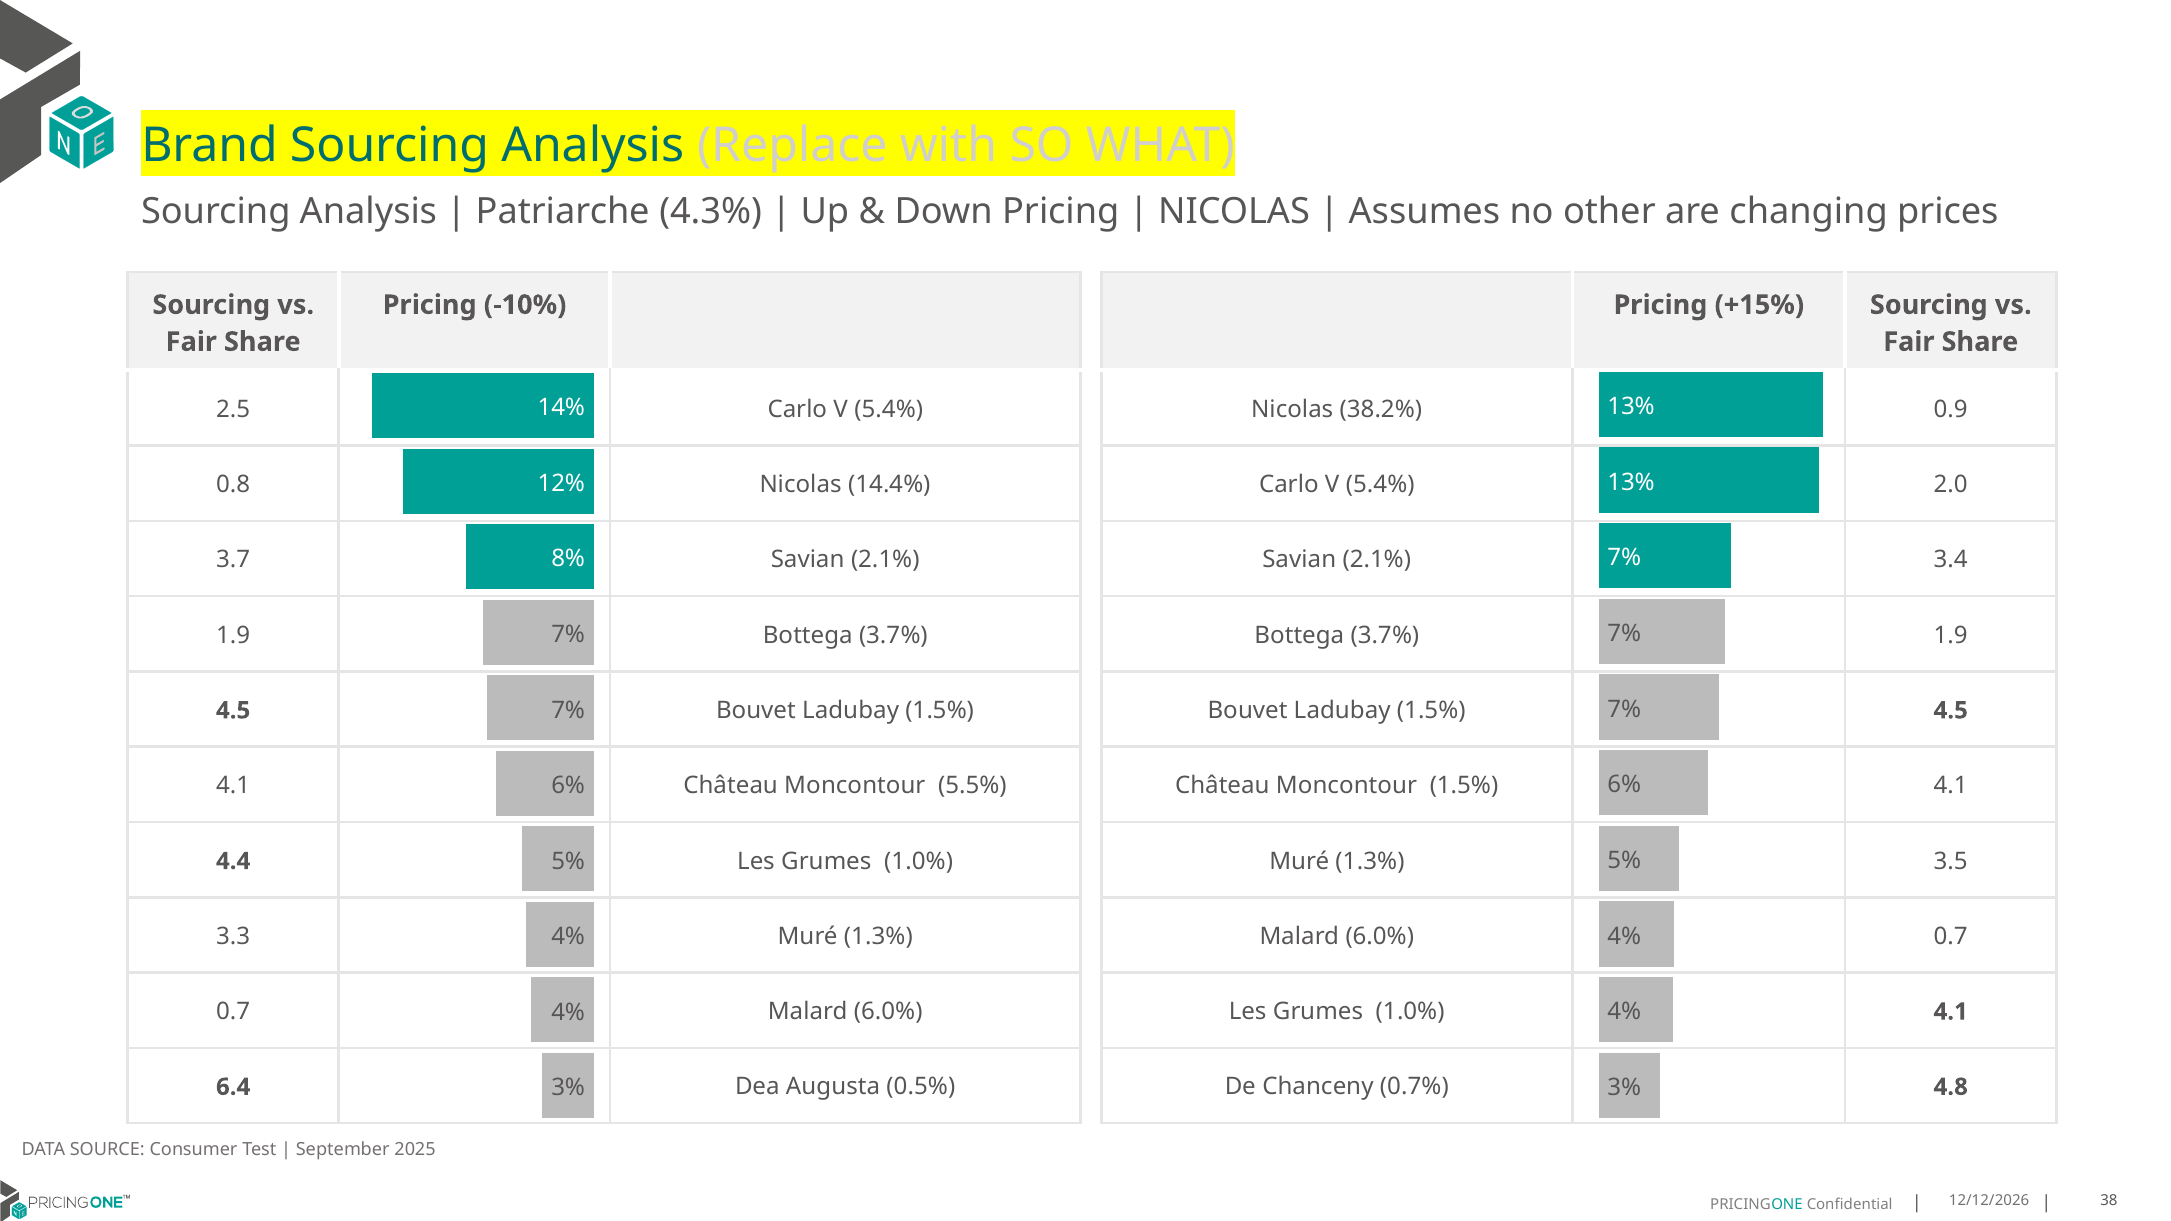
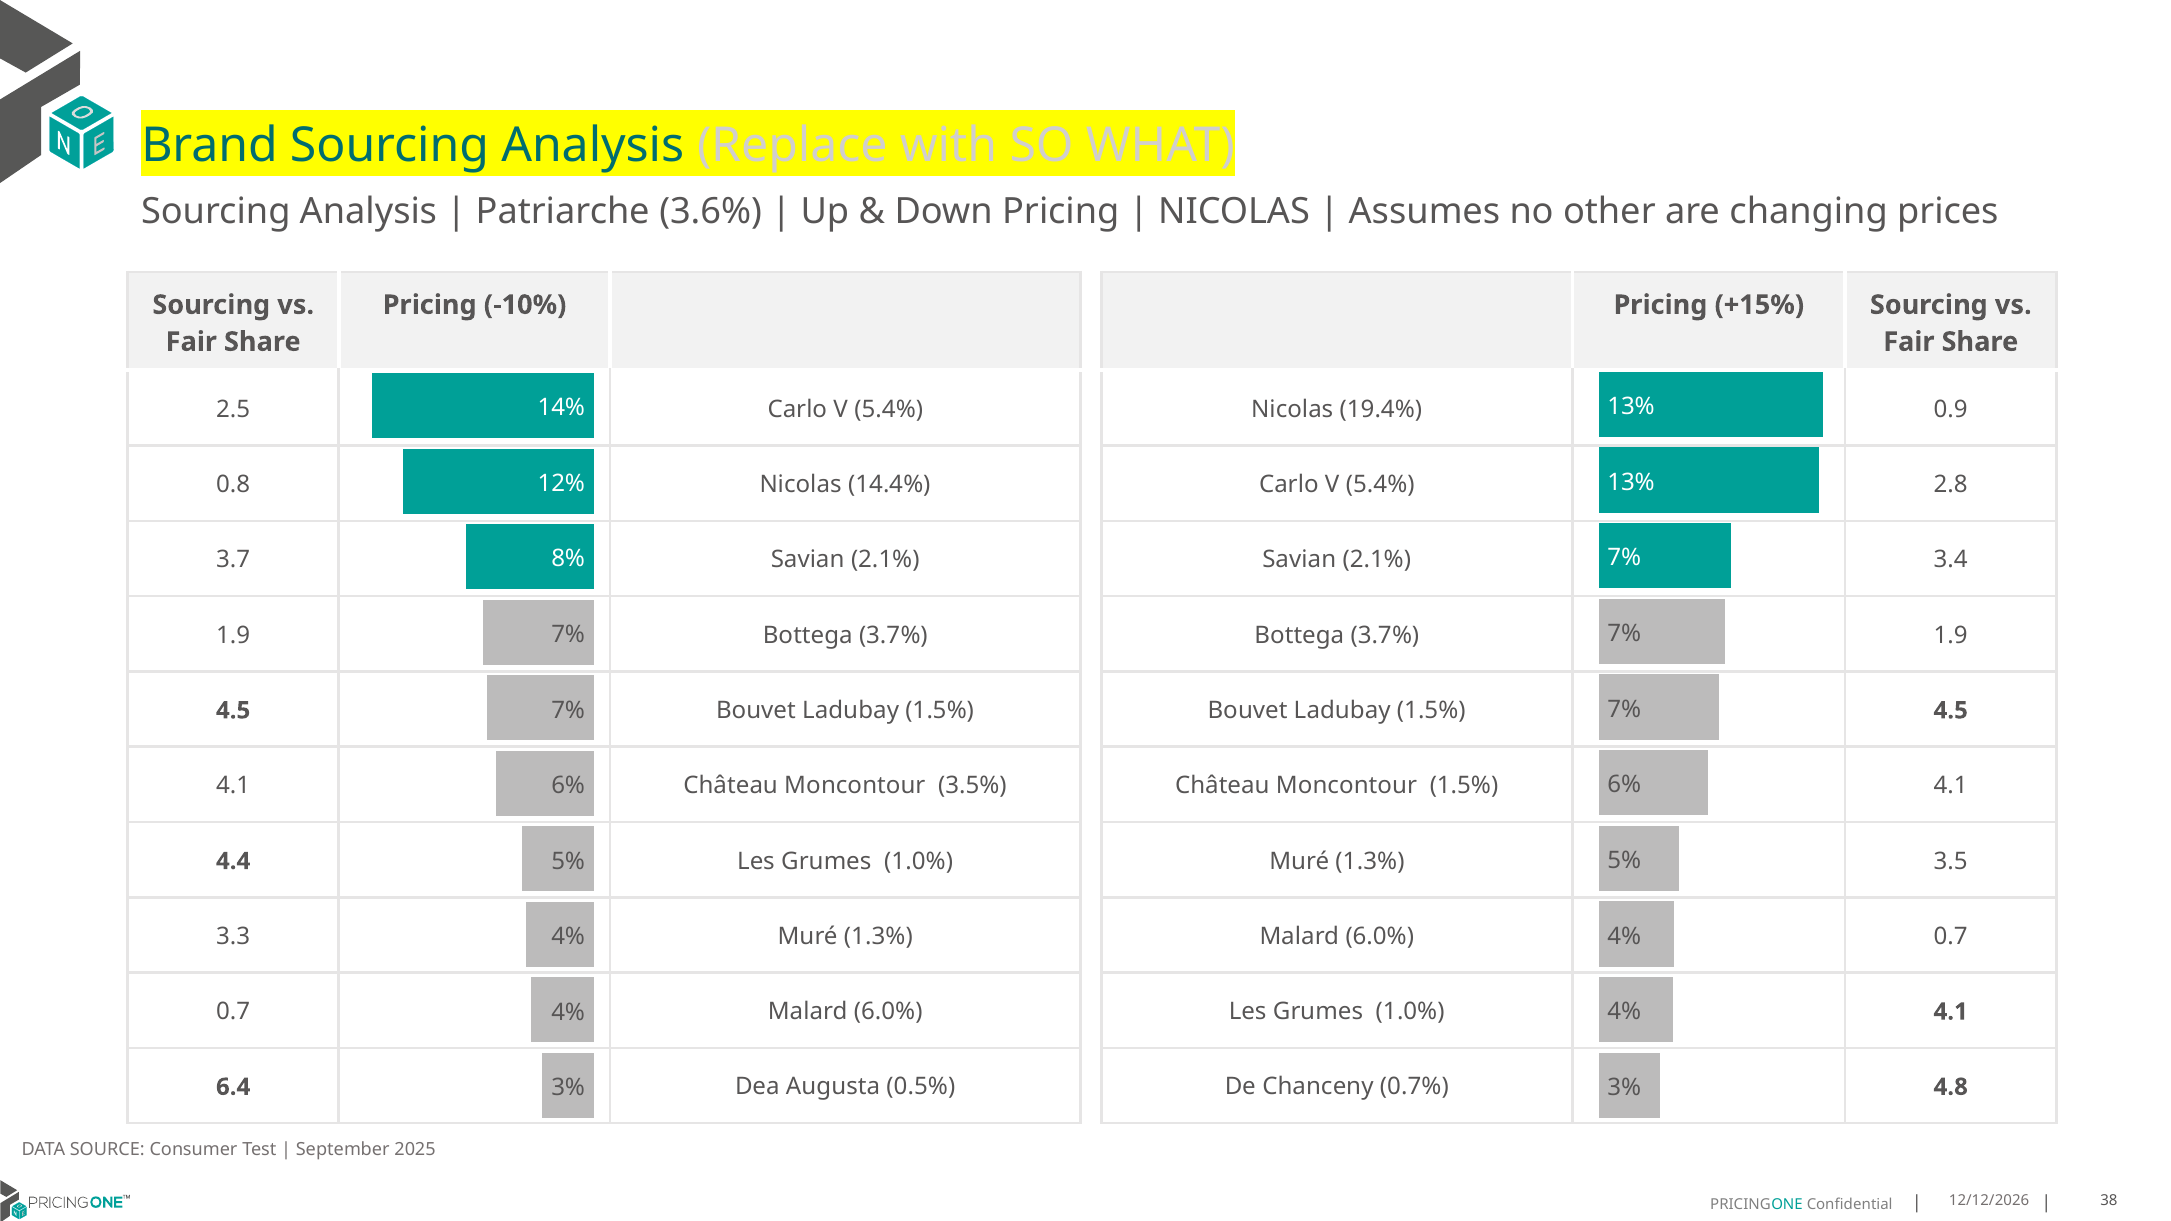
4.3%: 4.3% -> 3.6% (711, 212)
38.2%: 38.2% -> 19.4% (1381, 409)
2.0: 2.0 -> 2.8 (1951, 485)
5.5%: 5.5% -> 3.5% (972, 786)
